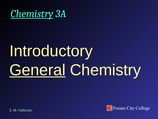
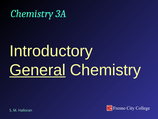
Chemistry underline: present -> none (32, 14)
